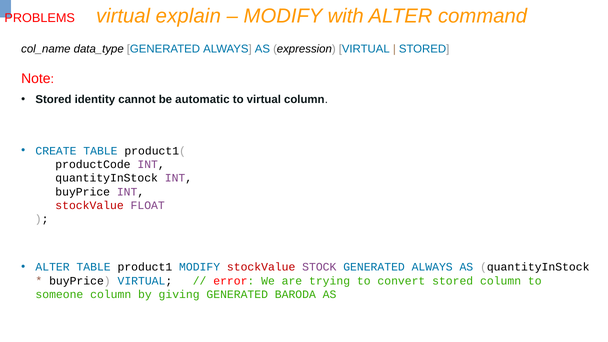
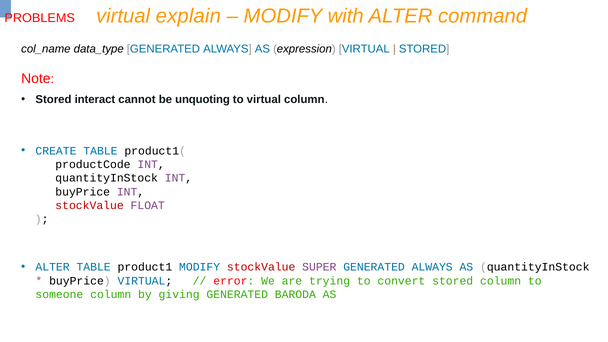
identity: identity -> interact (95, 100)
automatic: automatic -> unquoting (203, 100)
STOCK: STOCK -> SUPER (319, 267)
